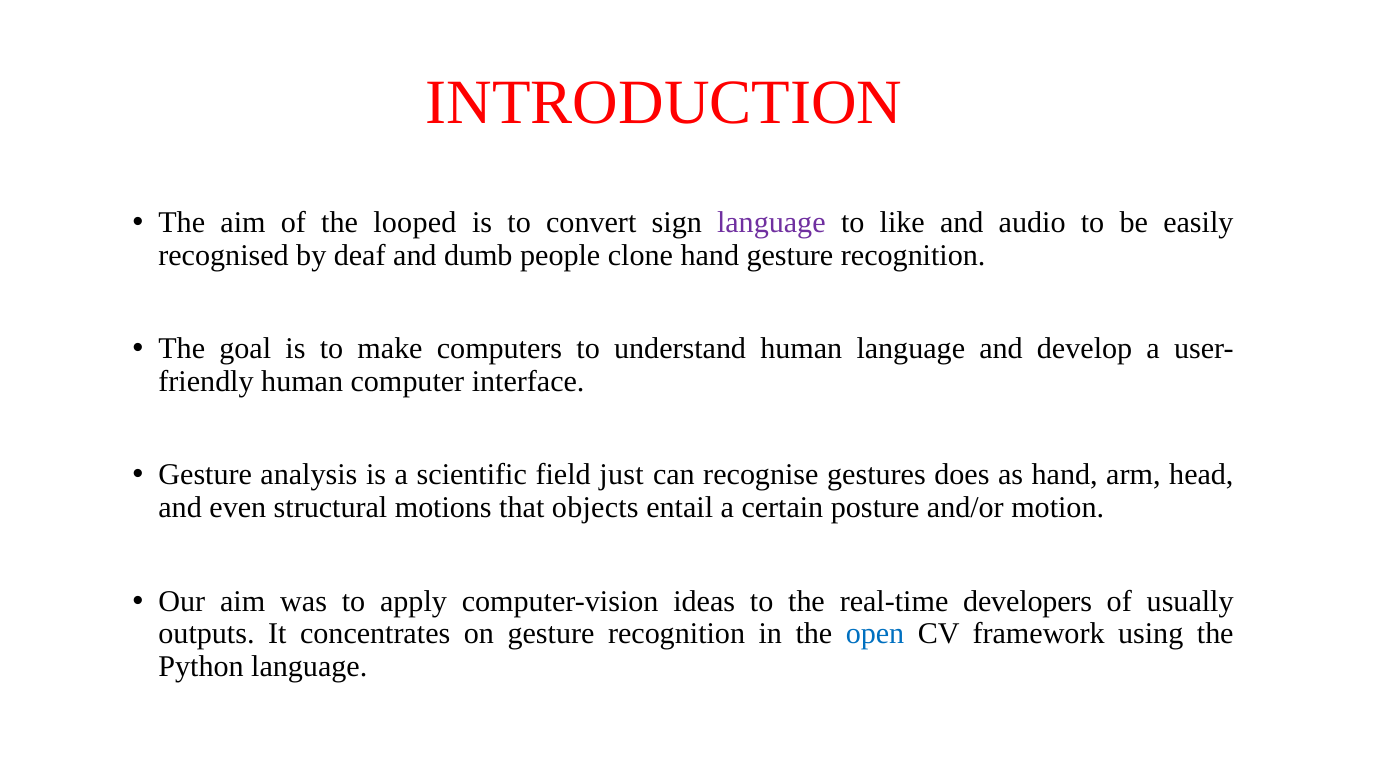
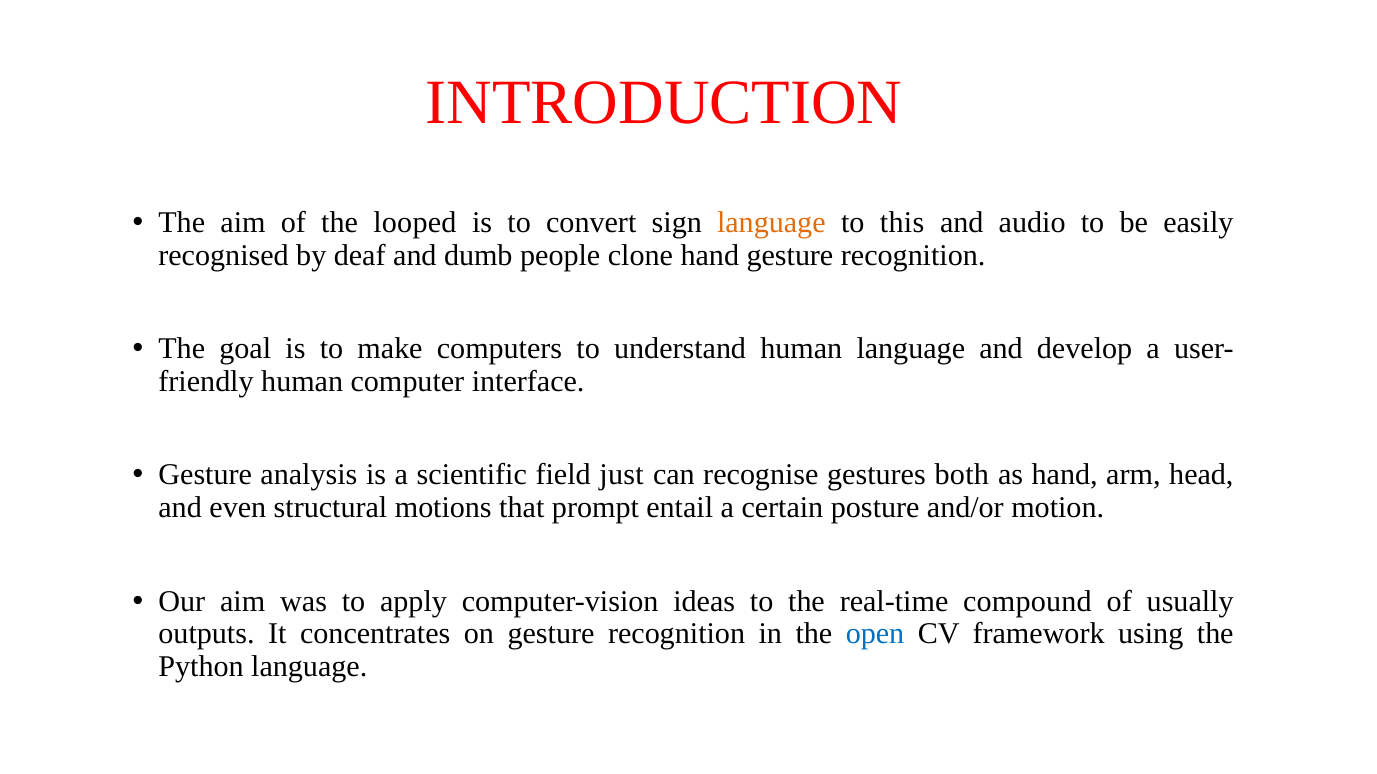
language colour: purple -> orange (771, 223)
like: like -> this (902, 223)
does: does -> both (962, 475)
objects: objects -> prompt (595, 508)
developers: developers -> compound (1027, 602)
